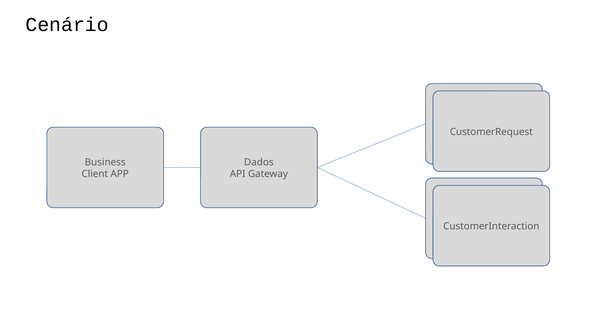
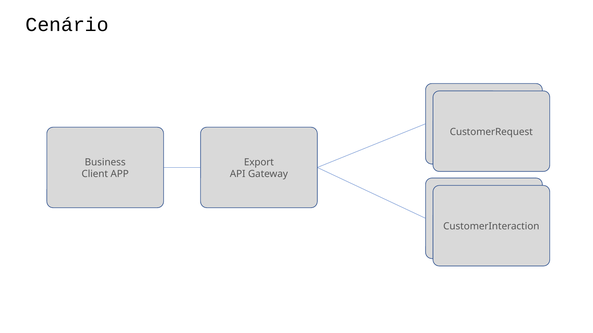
Dados: Dados -> Export (259, 162)
